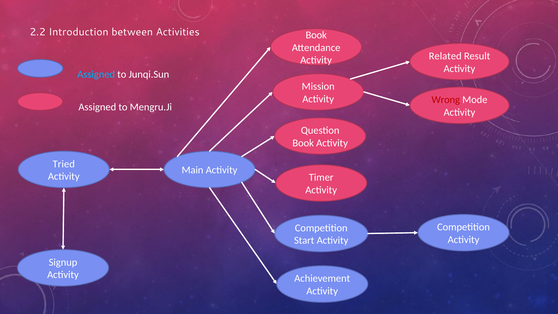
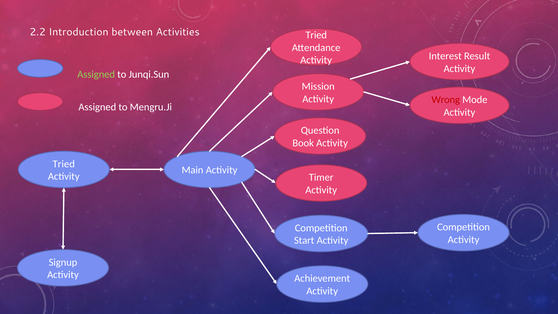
Book: Book -> Tried (316, 35)
Related: Related -> Interest (445, 56)
Assigned colour: light blue -> light green (96, 74)
